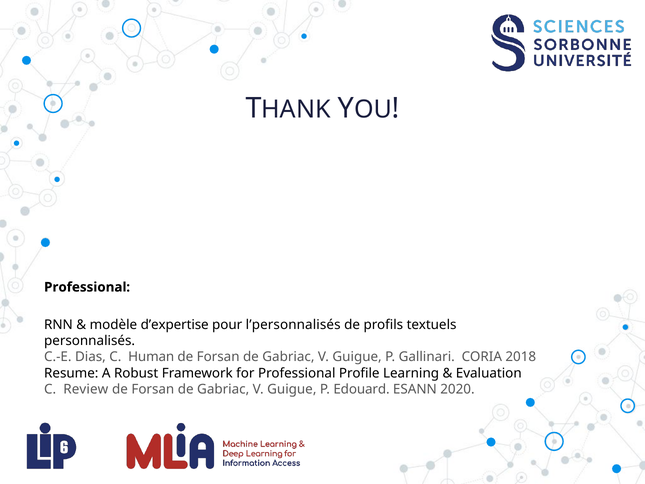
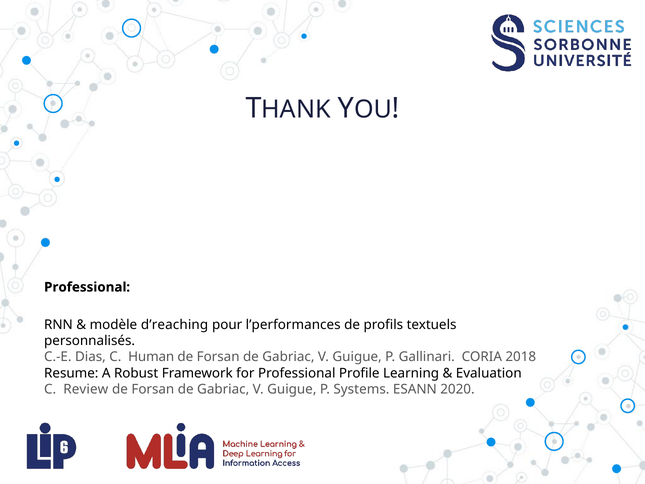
d’expertise: d’expertise -> d’reaching (175, 325)
l’personnalisés: l’personnalisés -> l’performances (293, 325)
Edouard: Edouard -> Systems (361, 389)
